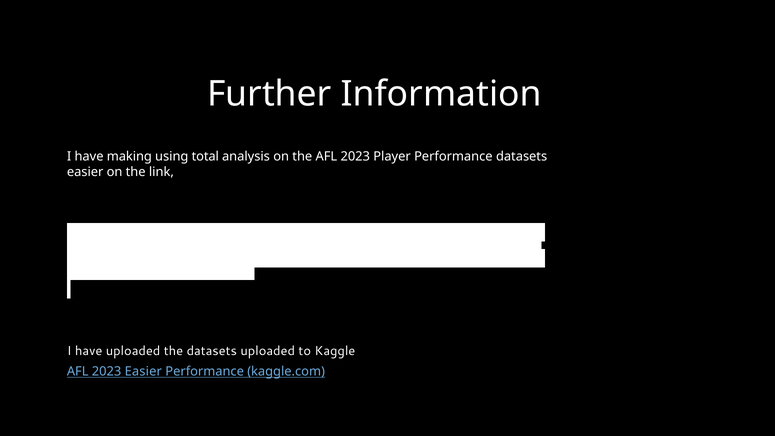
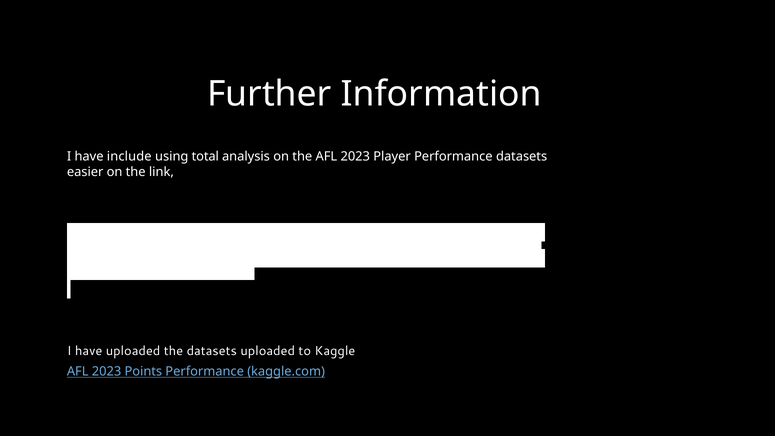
making: making -> include (129, 156)
2023 Easier: Easier -> Points (143, 371)
